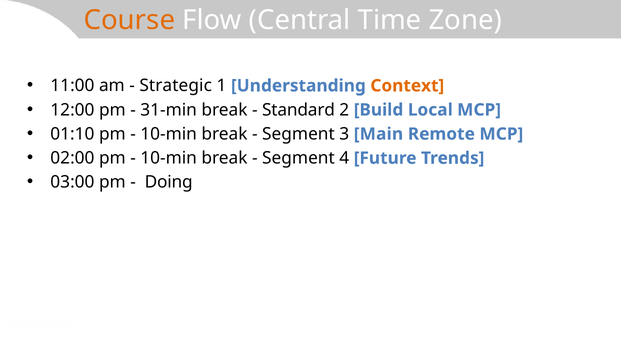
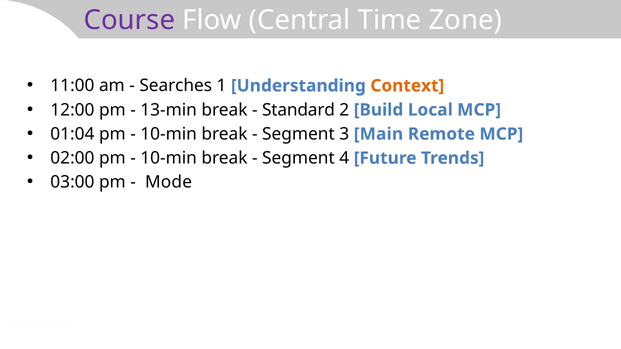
Course colour: orange -> purple (129, 20)
Strategic: Strategic -> Searches (176, 86)
31-min: 31-min -> 13-min (169, 110)
01:10: 01:10 -> 01:04 (72, 134)
Doing: Doing -> Mode (169, 182)
